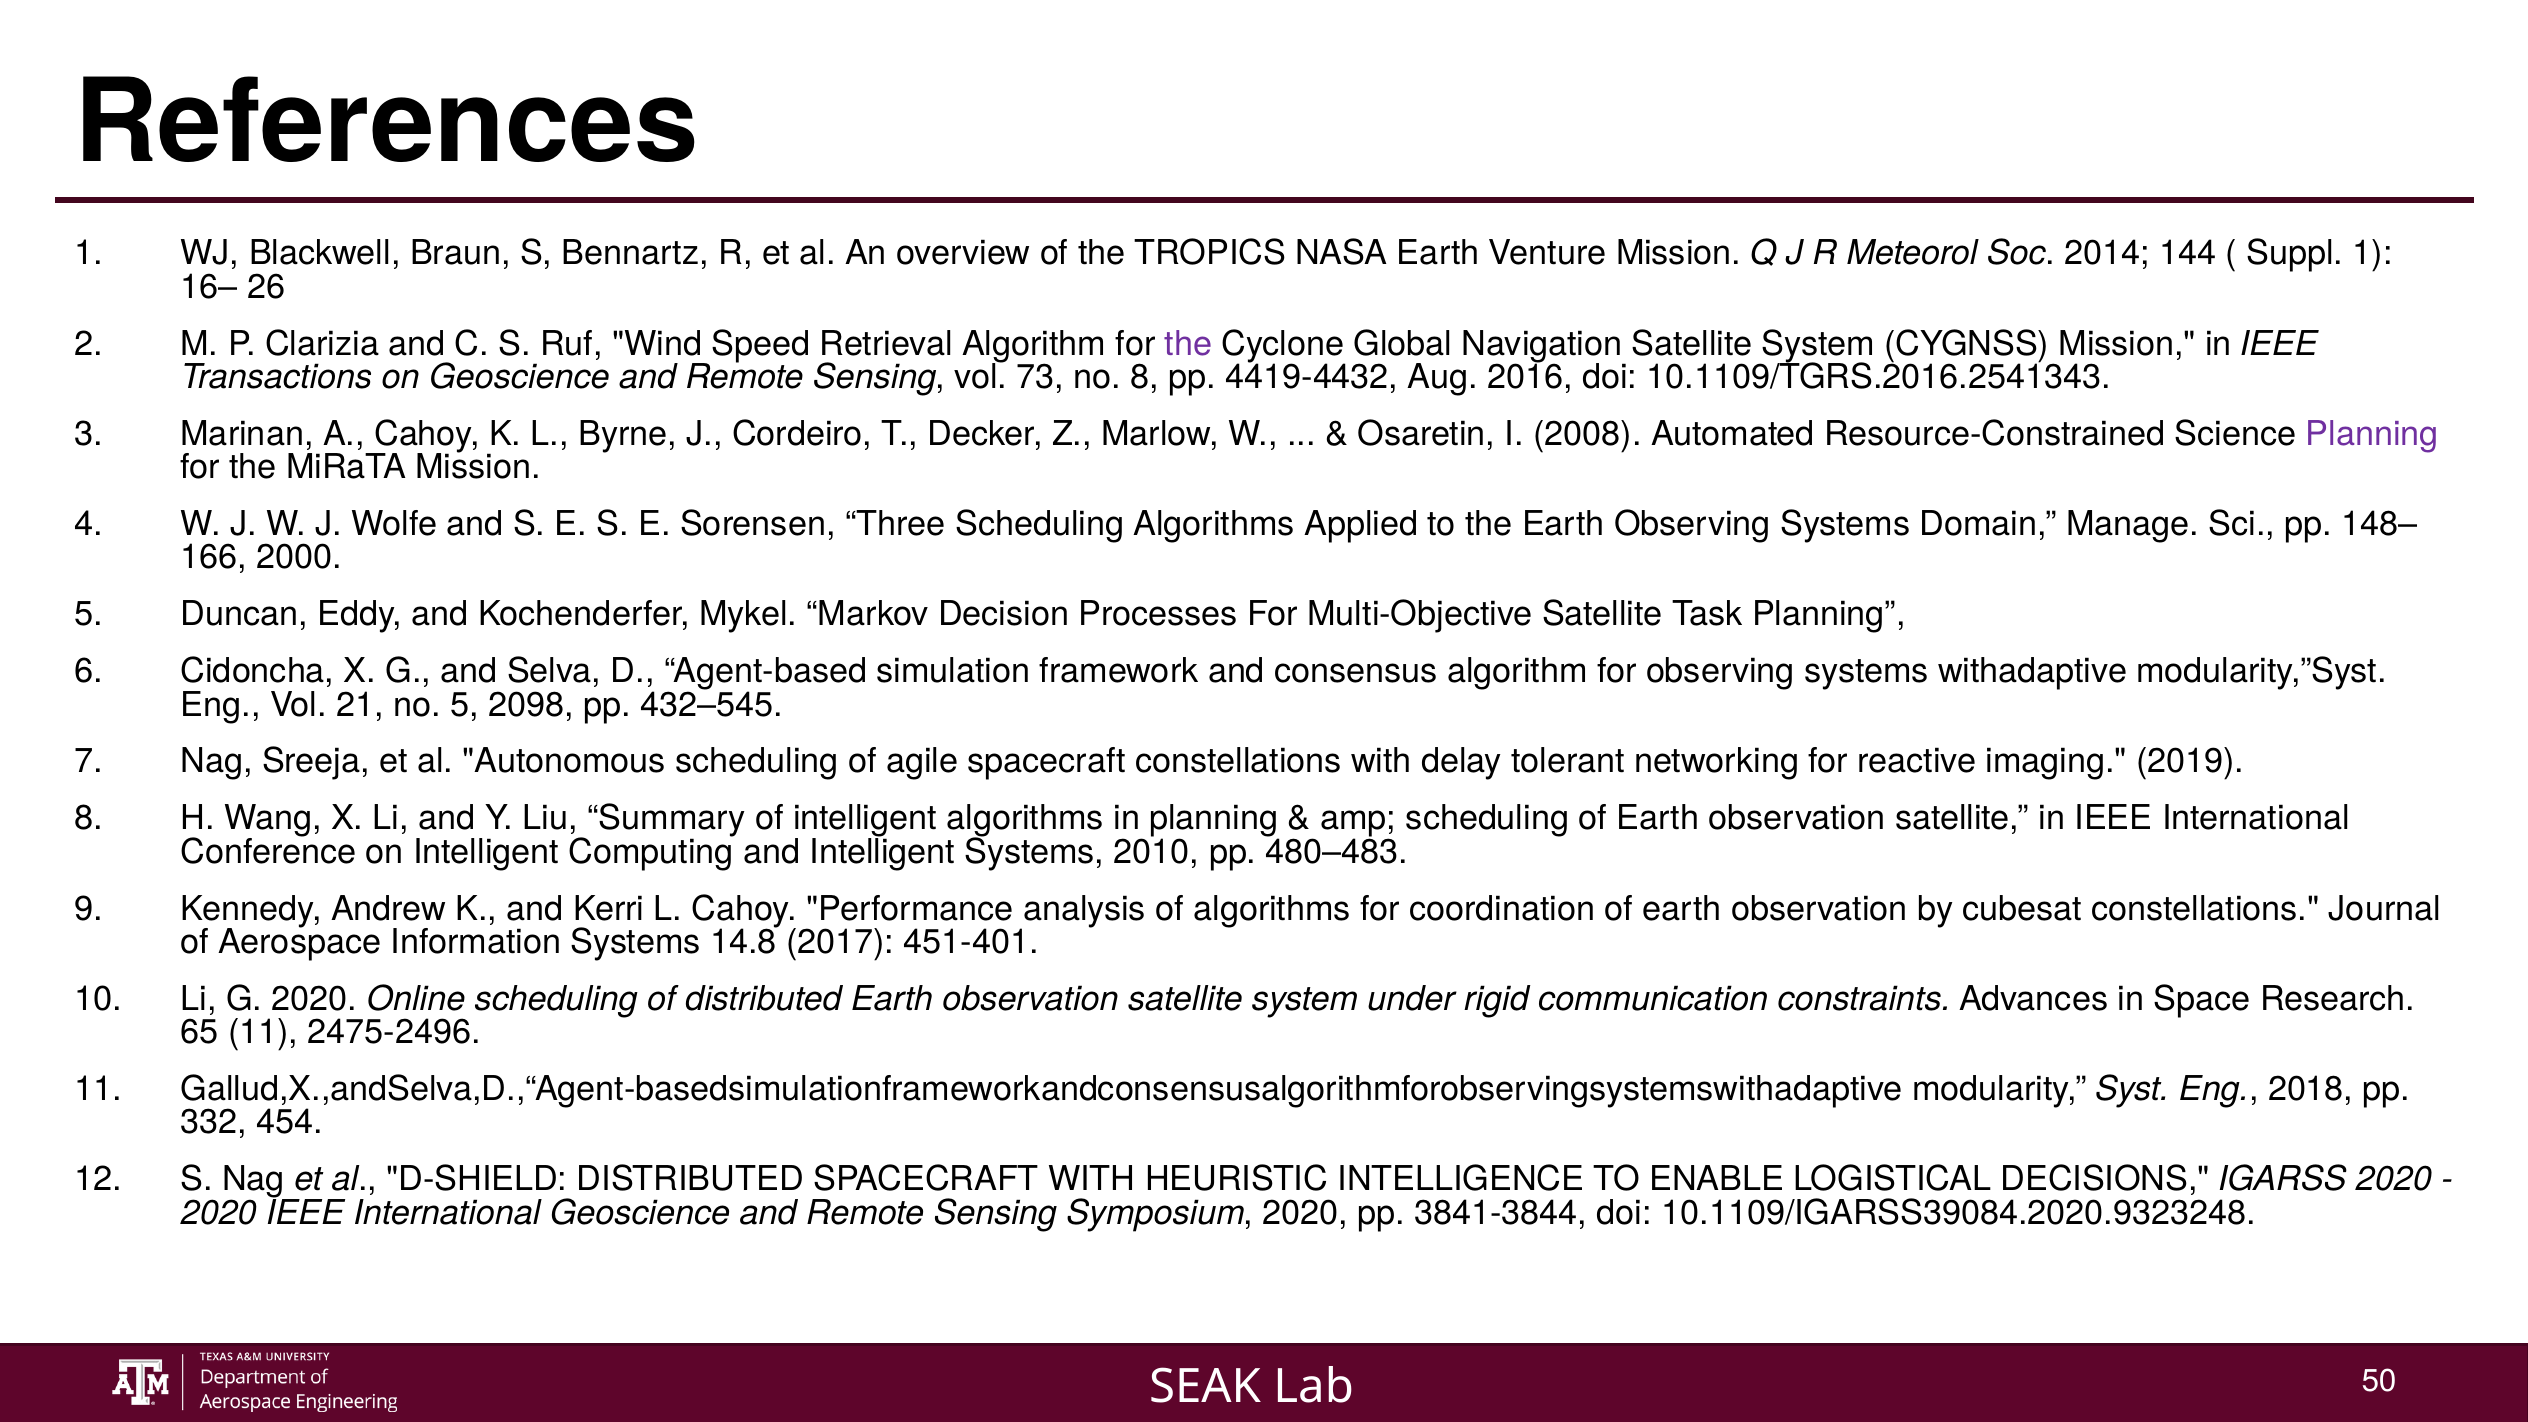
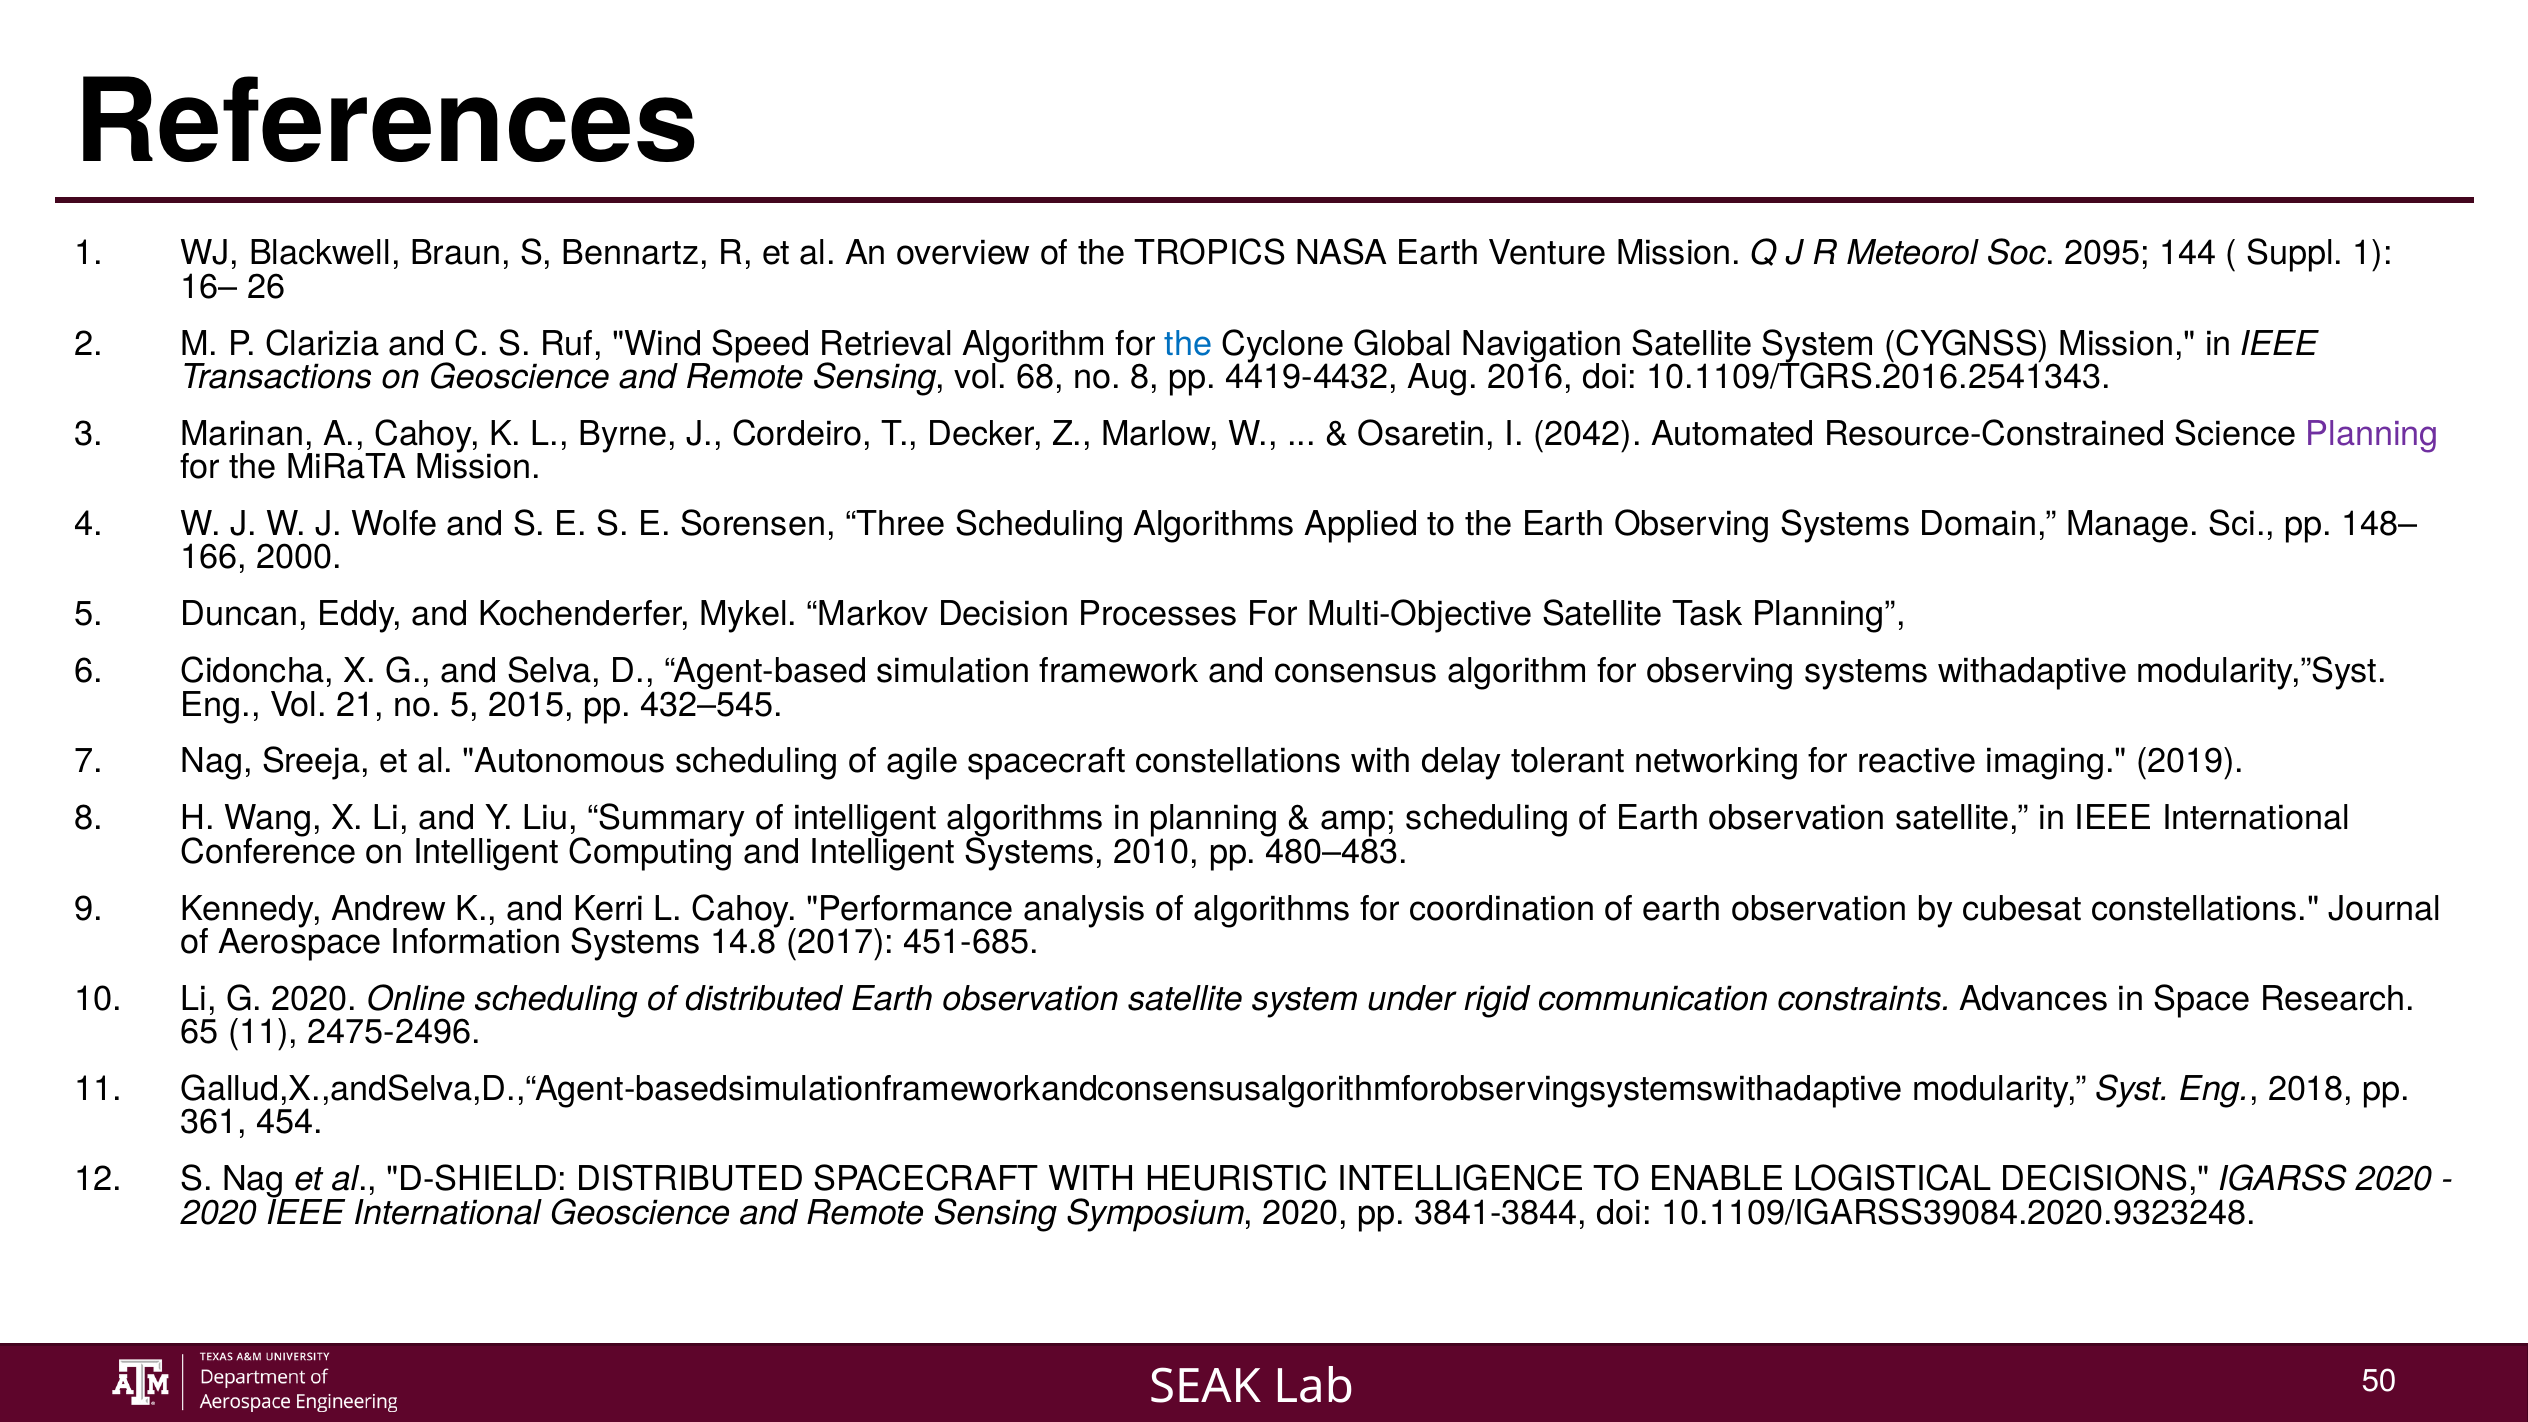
2014: 2014 -> 2095 (2107, 253)
the colour: purple -> blue (1189, 344)
73: 73 -> 68 (1040, 377)
2008: 2008 -> 2042 (1588, 434)
2098: 2098 -> 2015 (531, 705)
451-401: 451-401 -> 451-685 (971, 942)
332: 332 -> 361 (214, 1123)
